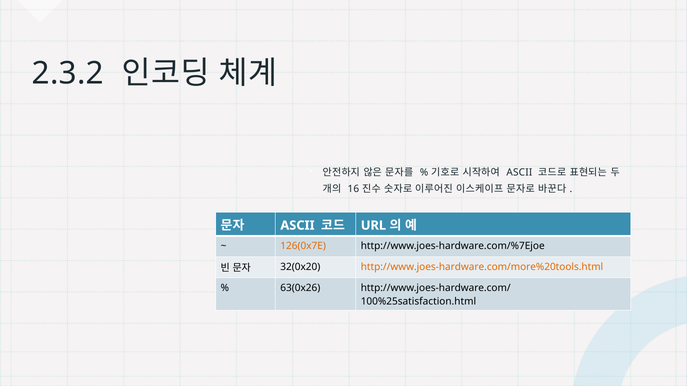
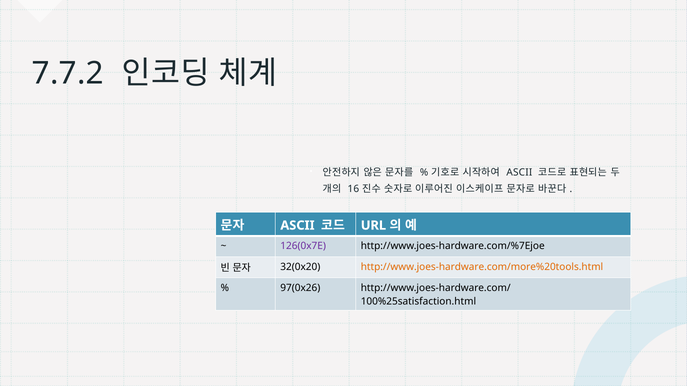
2.3.2: 2.3.2 -> 7.7.2 (68, 73)
126(0x7E colour: orange -> purple (303, 246)
63(0x26: 63(0x26 -> 97(0x26 (300, 288)
